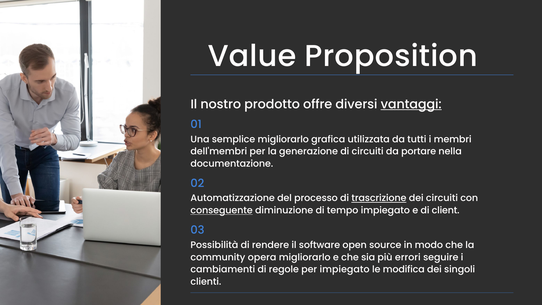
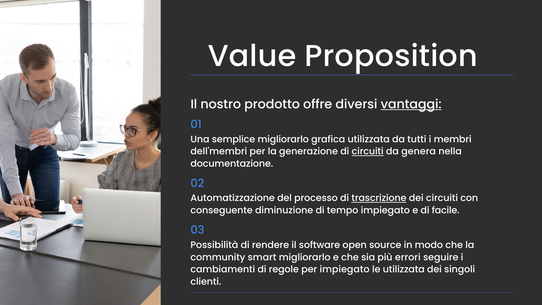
circuiti underline: none -> present (368, 151)
portare: portare -> genera (419, 151)
conseguente underline: present -> none (222, 210)
client: client -> facile (446, 210)
opera: opera -> smart (262, 257)
le modifica: modifica -> utilizzata (404, 269)
